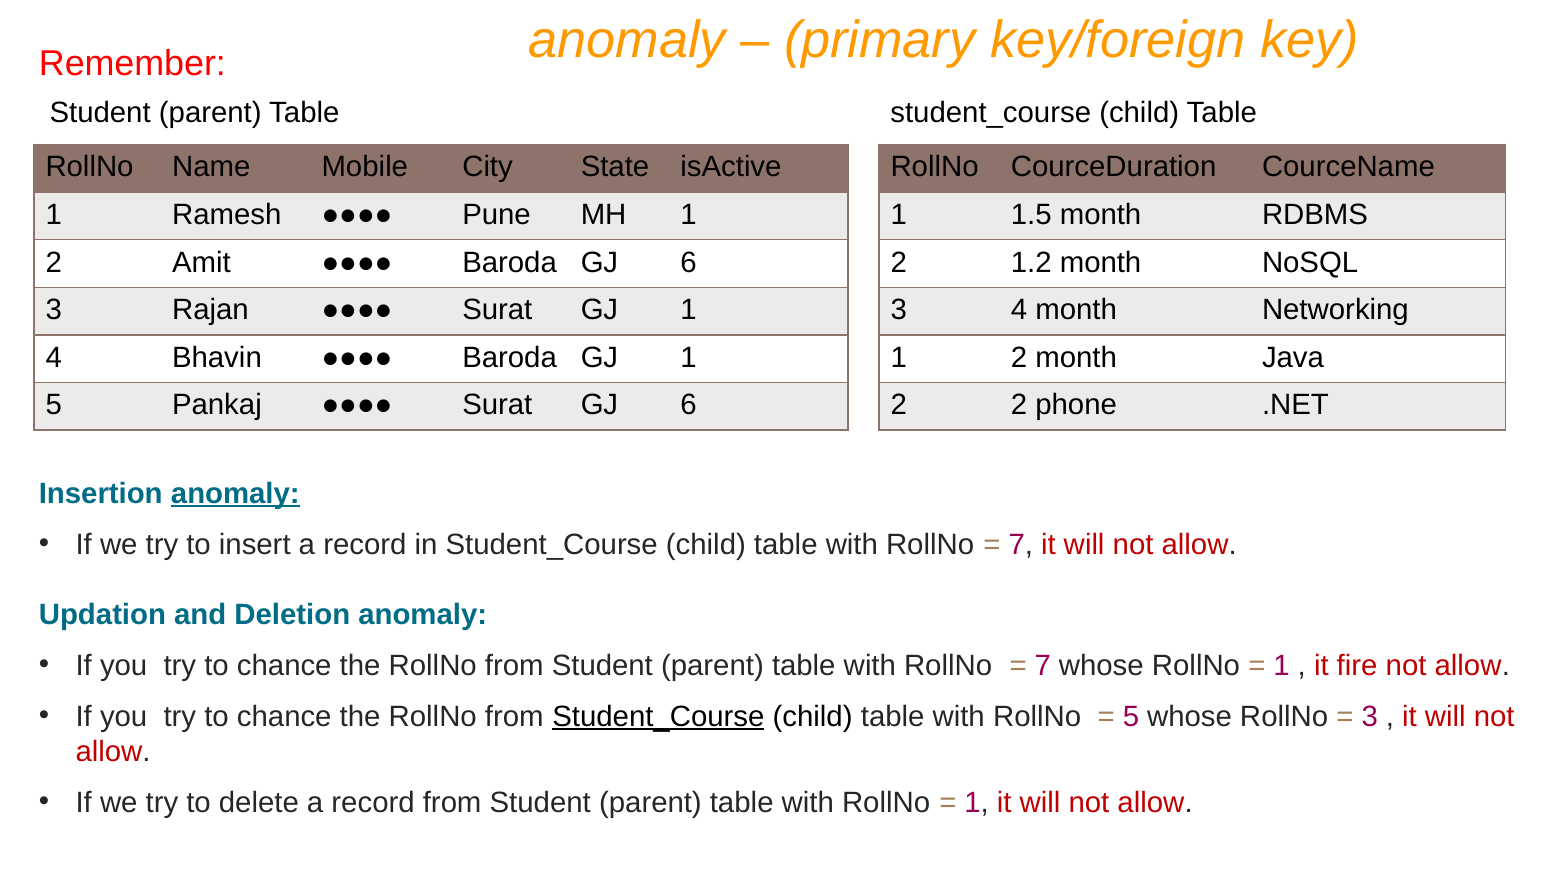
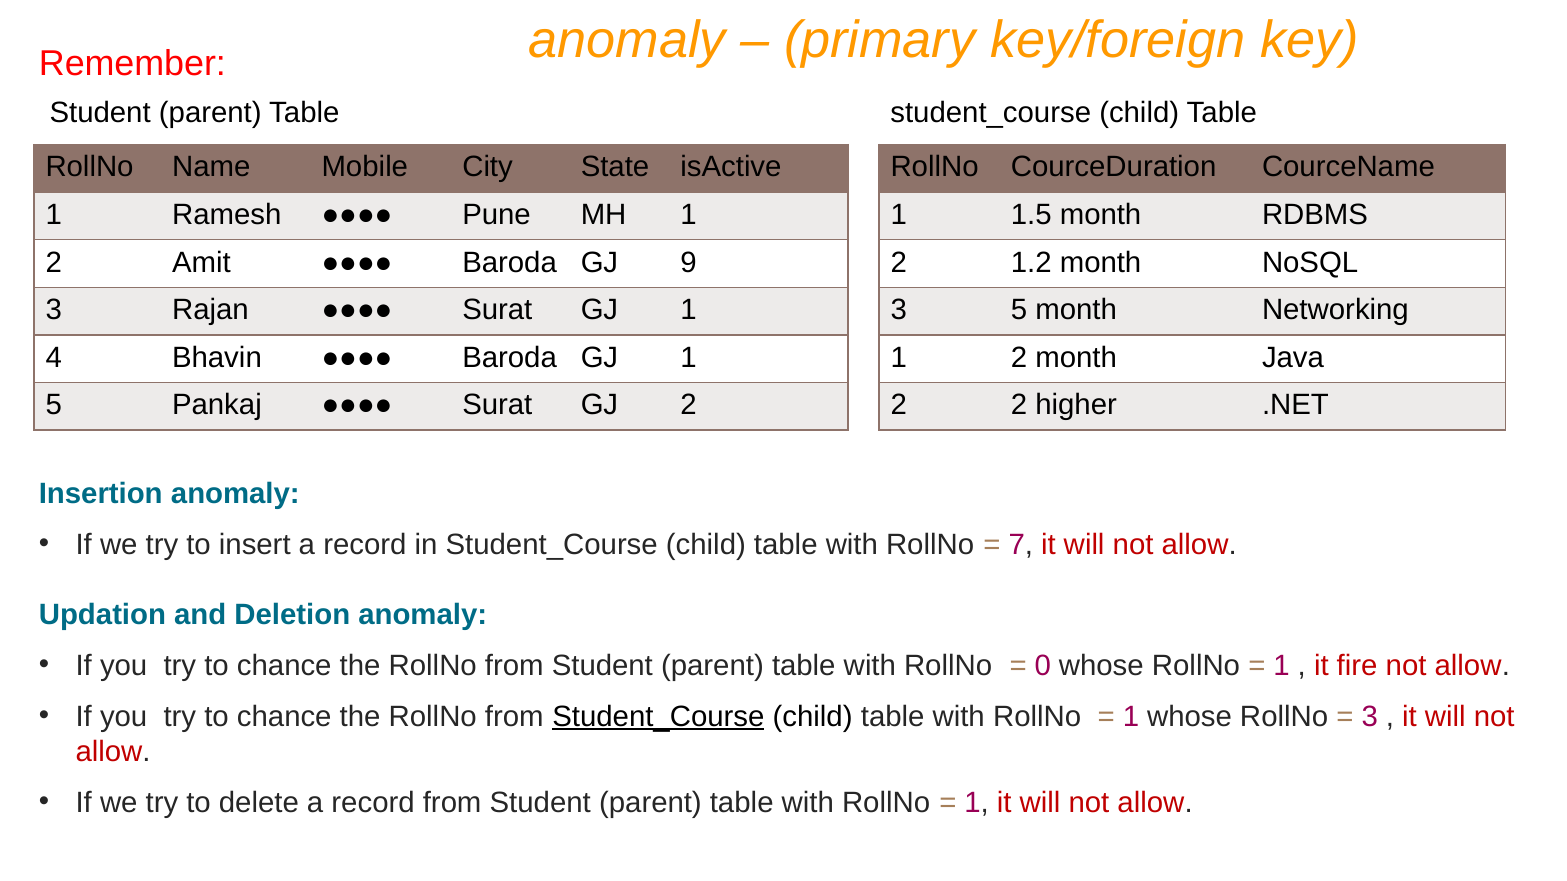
Baroda GJ 6: 6 -> 9 (689, 263)
3 4: 4 -> 5 (1019, 310)
Surat GJ 6: 6 -> 2 (689, 405)
phone: phone -> higher (1076, 405)
anomaly underline: present -> none (235, 494)
7: 7 -> 0 (1043, 666)
5: 5 -> 1 (1131, 717)
